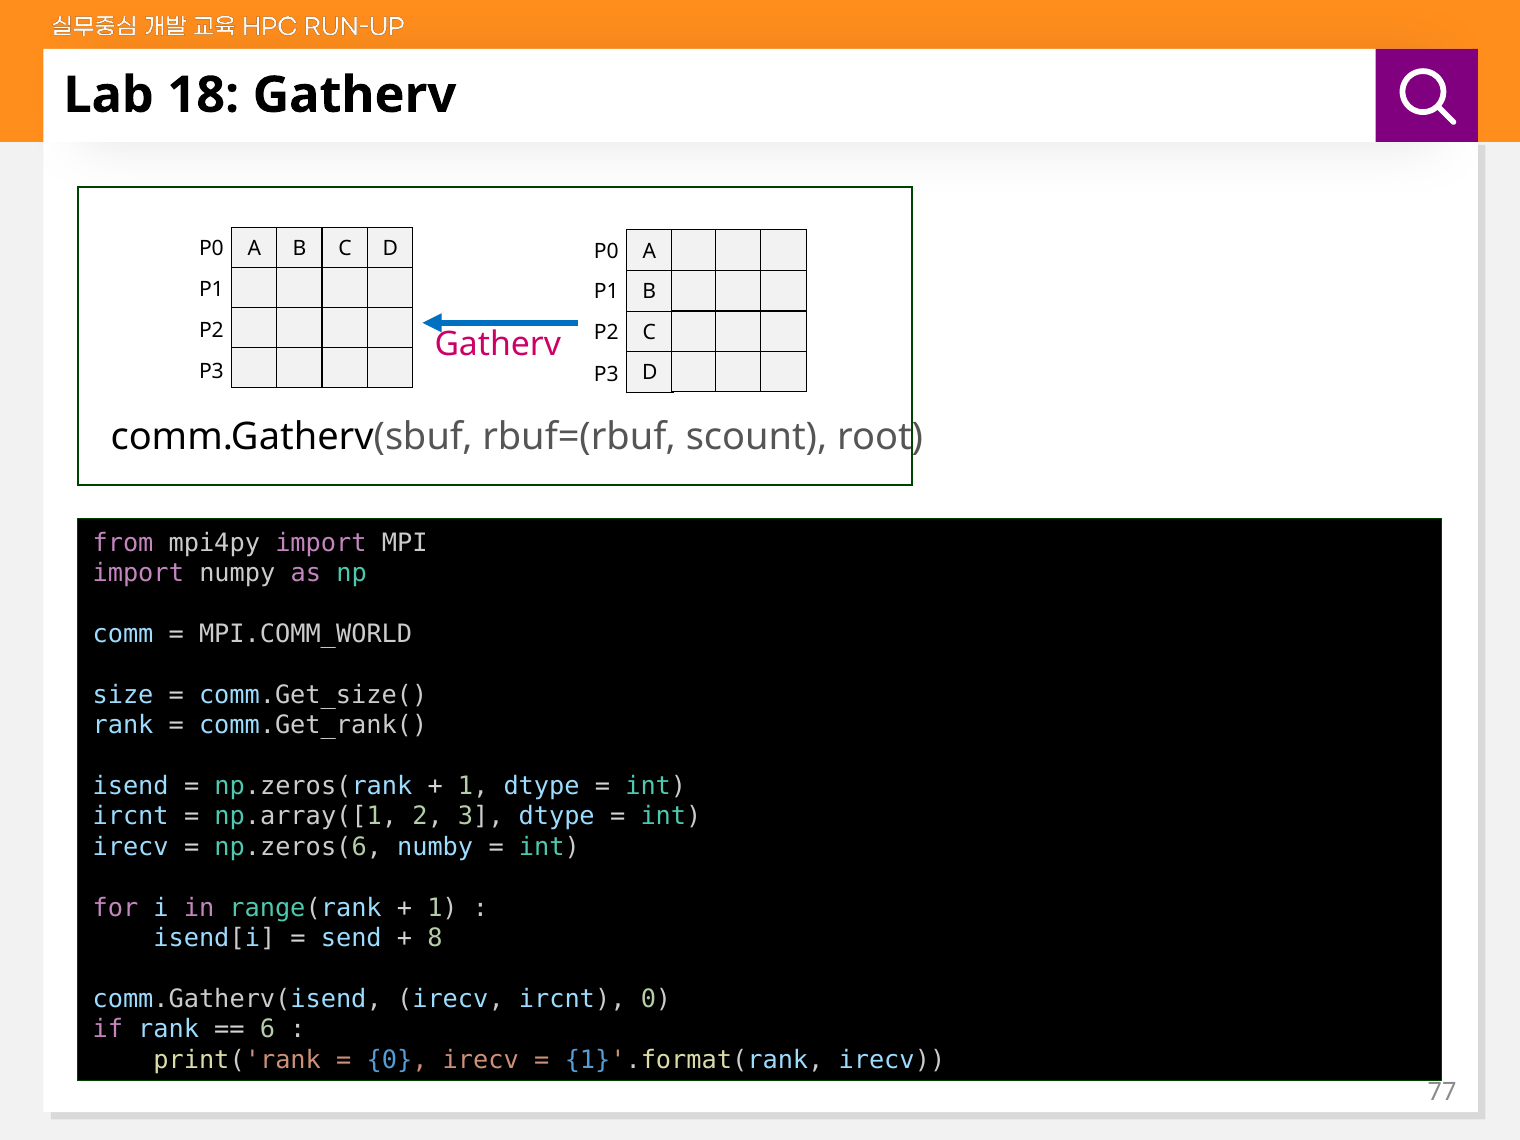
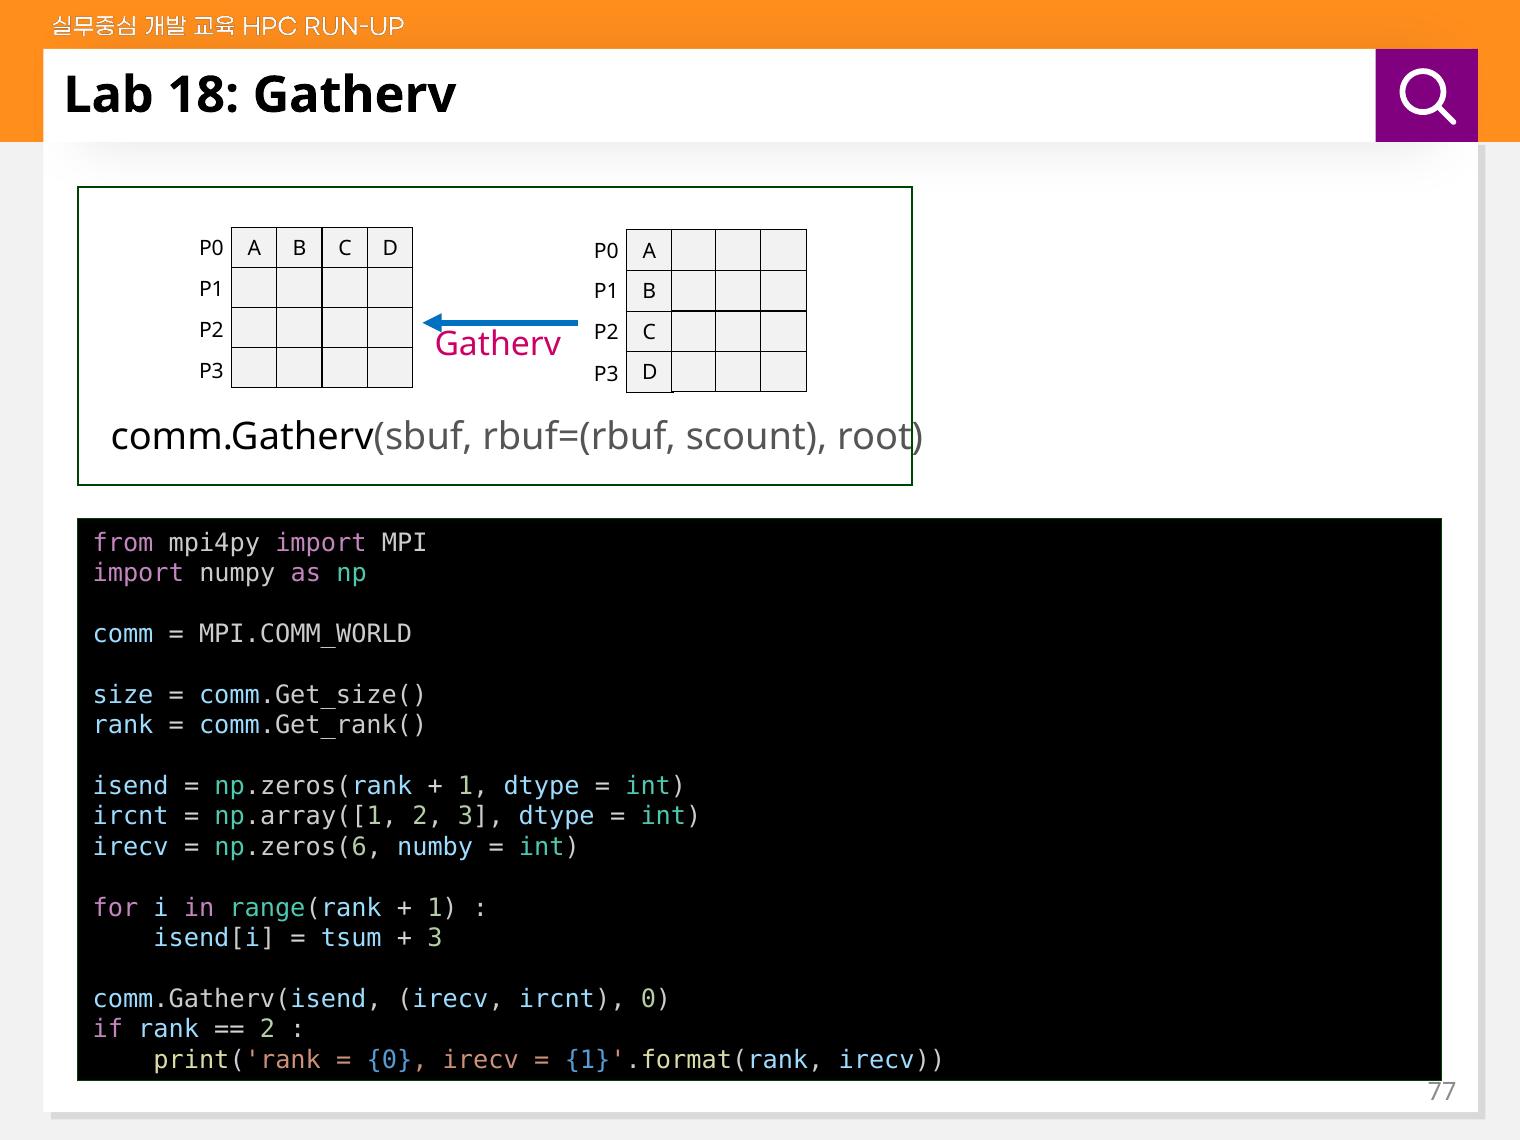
send: send -> tsum (351, 938)
8: 8 -> 3 (435, 938)
6: 6 -> 2 (267, 1029)
